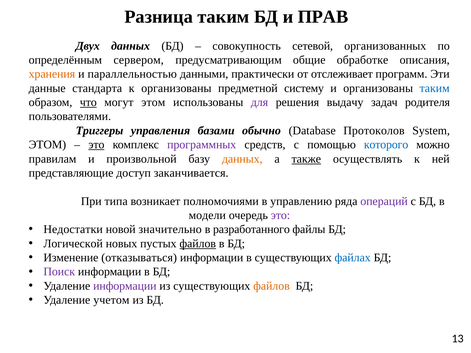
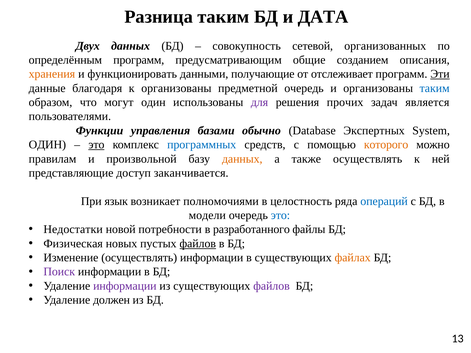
ПРАВ: ПРАВ -> ДАТА (323, 17)
определённым сервером: сервером -> программ (139, 60)
обработке: обработке -> созданием (363, 60)
параллельностью: параллельностью -> функционировать (132, 74)
практически: практически -> получающие (263, 74)
Эти underline: none -> present (440, 74)
стандарта: стандарта -> благодаря (97, 88)
предметной систему: систему -> очередь (304, 88)
что underline: present -> none (88, 102)
могут этом: этом -> один (153, 102)
выдачу: выдачу -> прочих (345, 102)
родителя: родителя -> является (427, 102)
Триггеры: Триггеры -> Функции (100, 131)
Протоколов: Протоколов -> Экспертных (374, 131)
ЭТОМ: ЭТОМ -> ОДИН (47, 145)
программных colour: purple -> blue (202, 145)
которого colour: blue -> orange (386, 145)
также underline: present -> none (306, 159)
типа: типа -> язык (116, 201)
управлению: управлению -> целостность (301, 201)
операций colour: purple -> blue (384, 201)
это colour: purple -> blue (280, 215)
значительно: значительно -> потребности (170, 230)
Логической: Логической -> Физическая (73, 244)
Изменение отказываться: отказываться -> осуществлять (139, 258)
файлах colour: blue -> orange (353, 258)
файлов colour: orange -> purple (272, 286)
учетом: учетом -> должен (112, 300)
